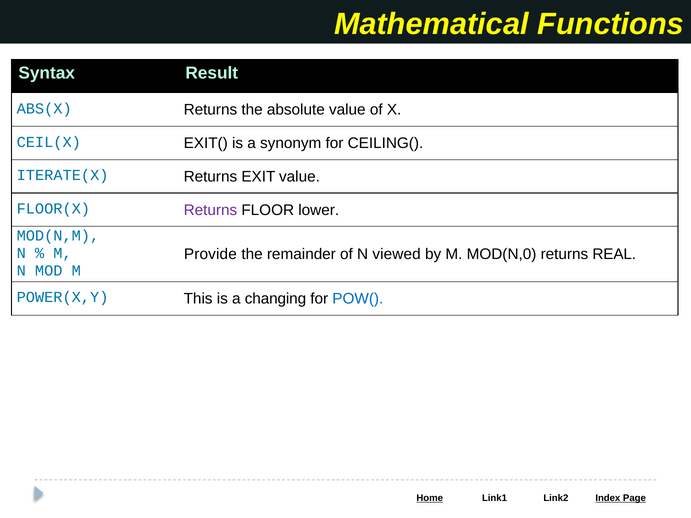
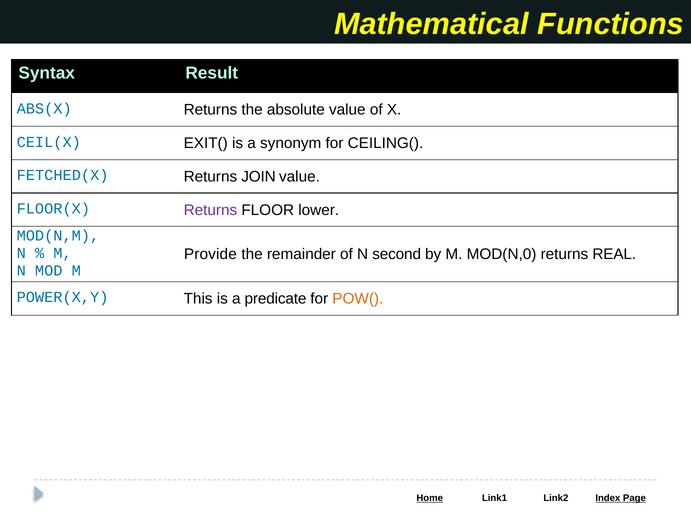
ITERATE(X: ITERATE(X -> FETCHED(X (63, 175)
EXIT: EXIT -> JOIN (259, 177)
viewed: viewed -> second (397, 254)
changing: changing -> predicate (276, 299)
POW( colour: blue -> orange (358, 299)
